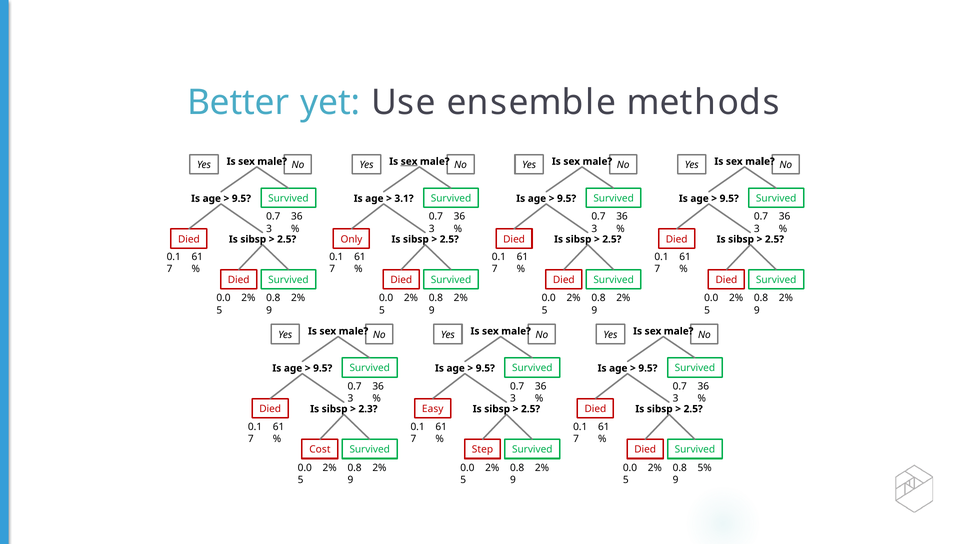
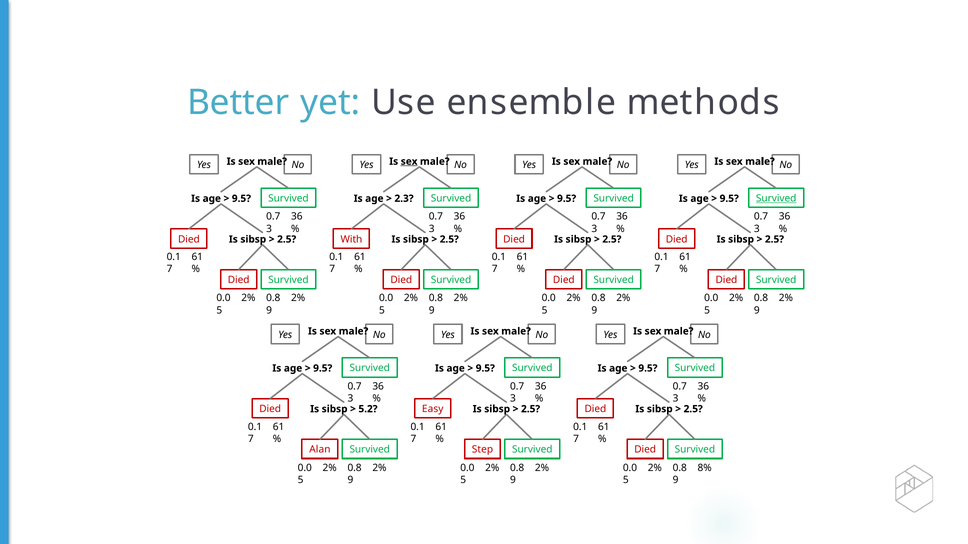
3.1: 3.1 -> 2.3 (404, 199)
Survived underline: none -> present (776, 199)
Only: Only -> With (351, 239)
2.3: 2.3 -> 5.2 (368, 409)
Cost: Cost -> Alan (320, 450)
5%: 5% -> 8% (705, 468)
